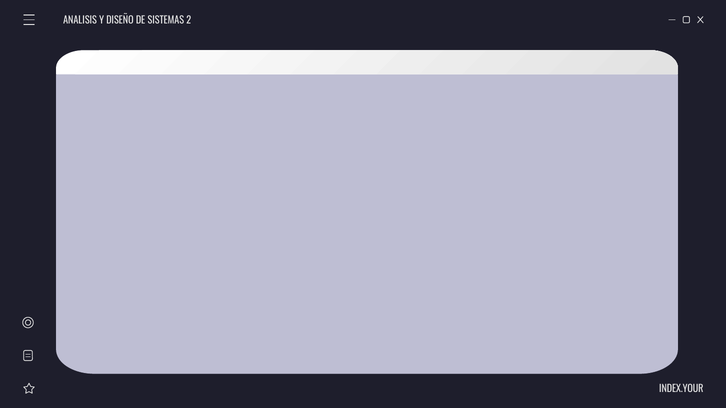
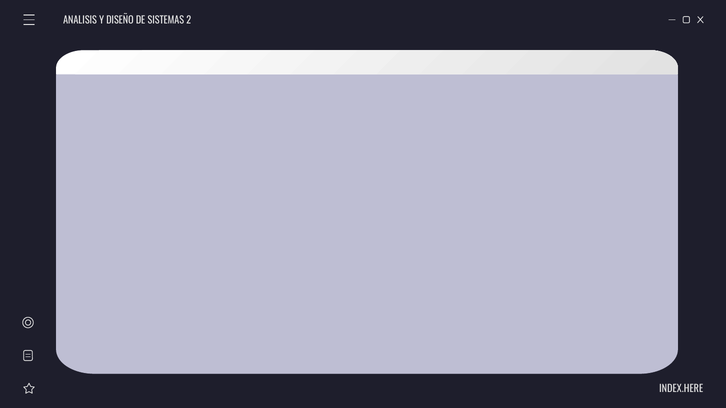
INDEX.YOUR: INDEX.YOUR -> INDEX.HERE (681, 389)
